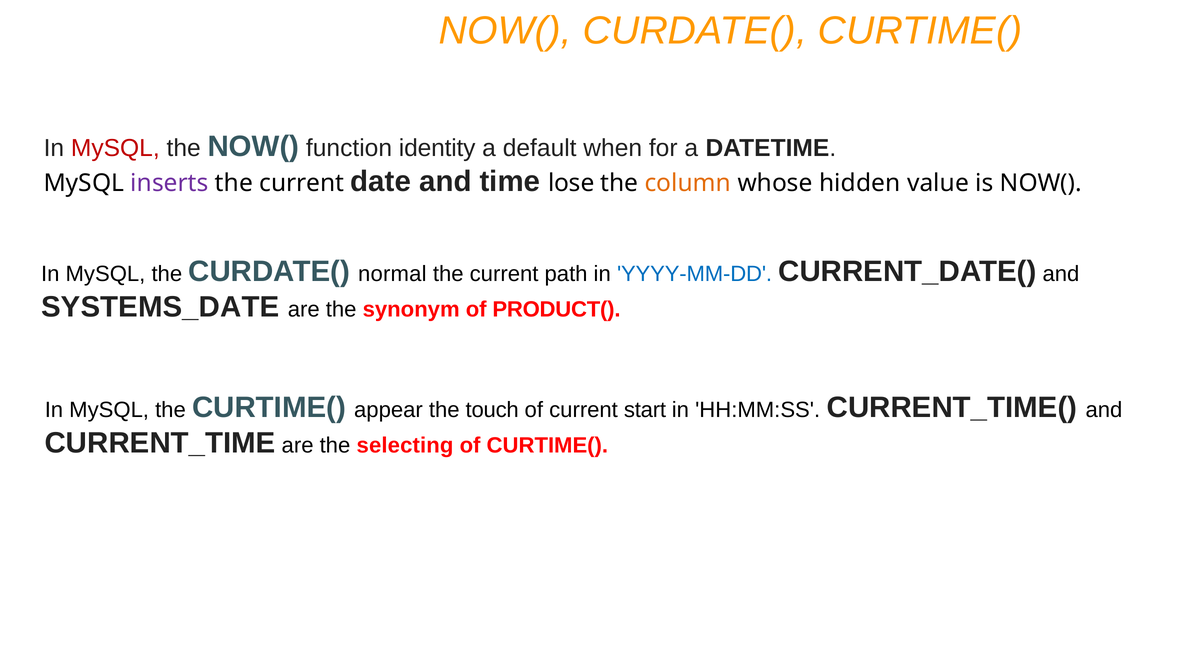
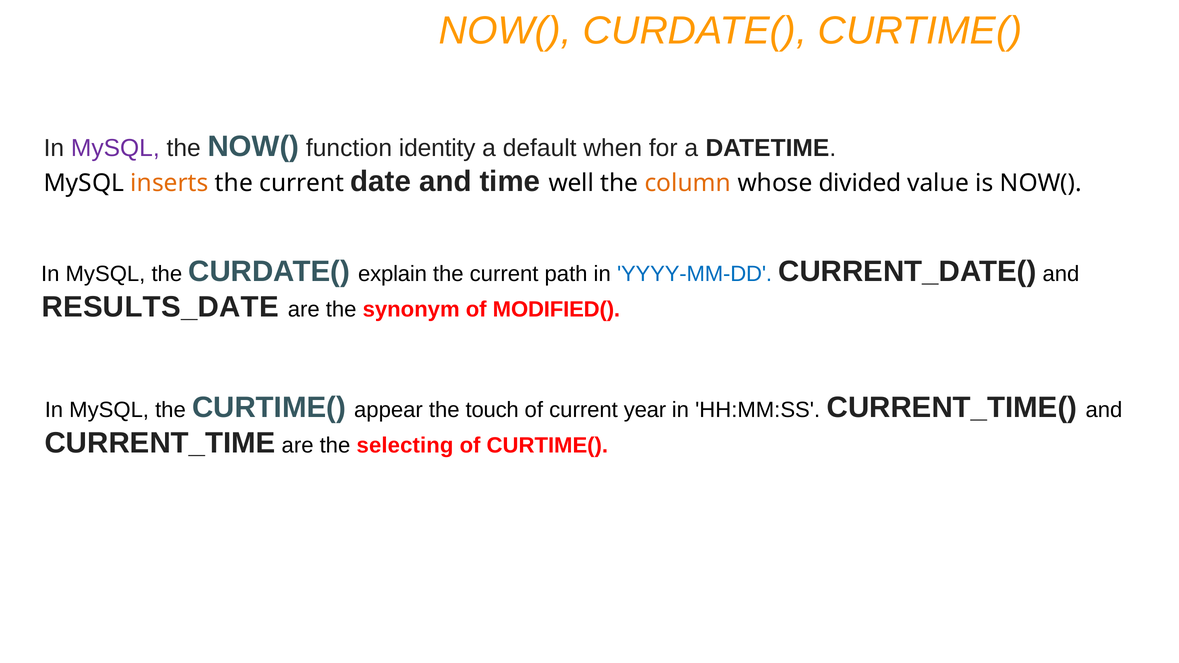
MySQL colour: red -> purple (115, 148)
inserts colour: purple -> orange (169, 183)
lose: lose -> well (571, 183)
hidden: hidden -> divided (860, 183)
normal: normal -> explain (393, 274)
SYSTEMS_DATE: SYSTEMS_DATE -> RESULTS_DATE (160, 307)
PRODUCT(: PRODUCT( -> MODIFIED( (556, 309)
start: start -> year (645, 410)
